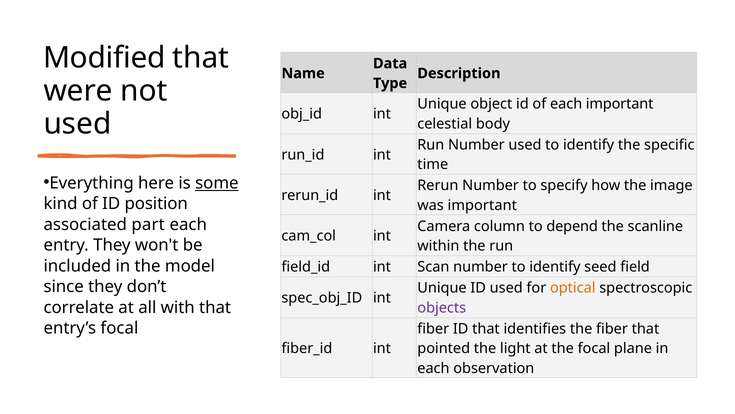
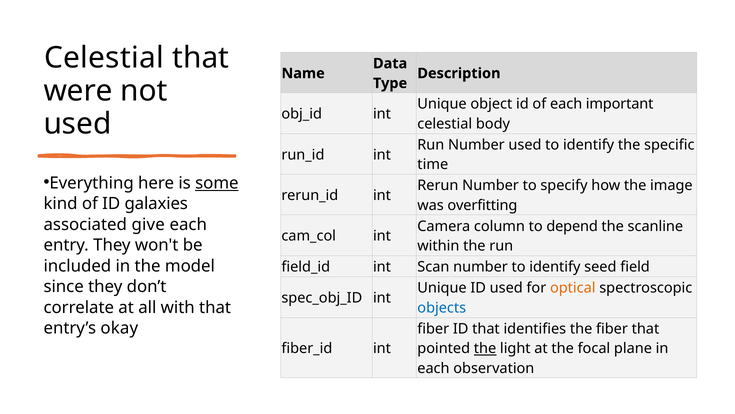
Modified: Modified -> Celestial (104, 58)
position: position -> galaxies (156, 204)
was important: important -> overfitting (482, 205)
part: part -> give (148, 224)
objects colour: purple -> blue (442, 307)
entry’s focal: focal -> okay (119, 328)
the underline: none -> present (485, 348)
